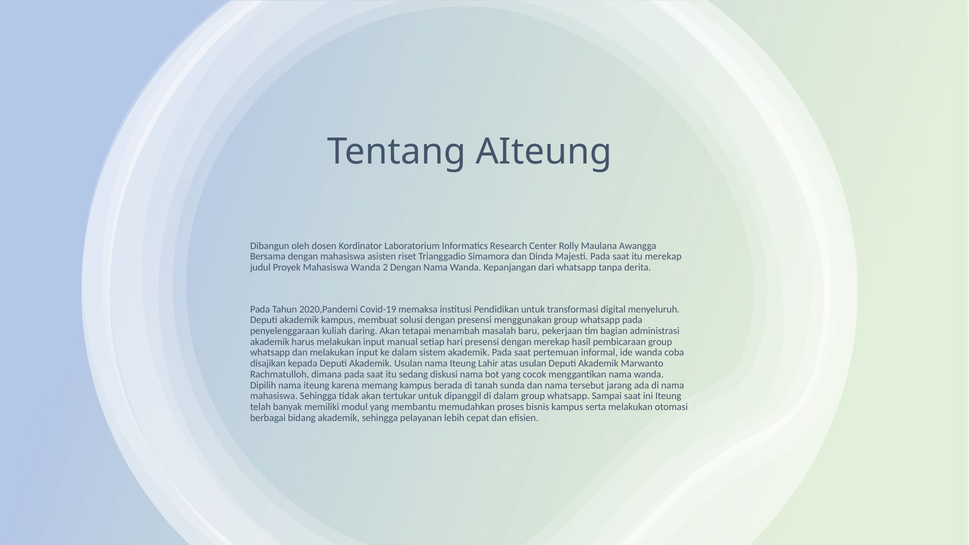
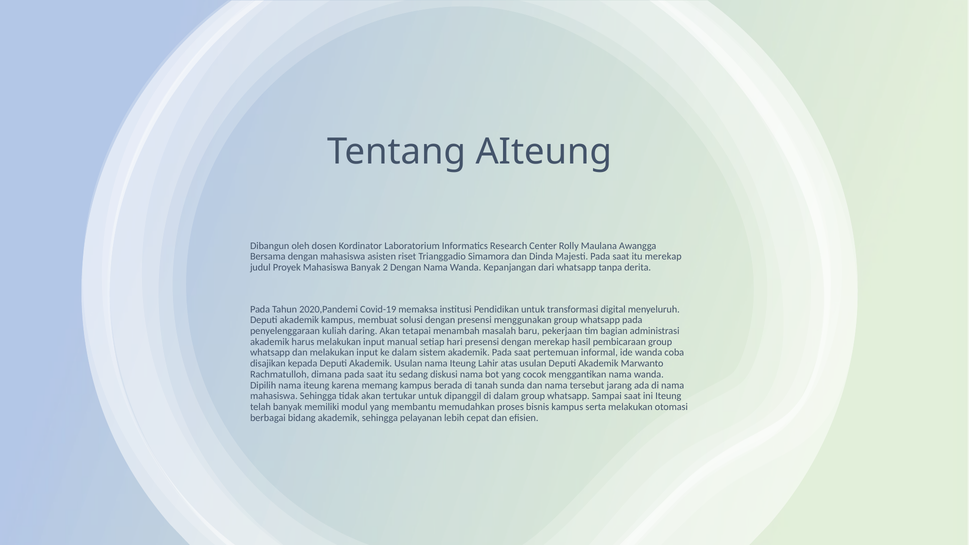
Mahasiswa Wanda: Wanda -> Banyak (366, 267)
